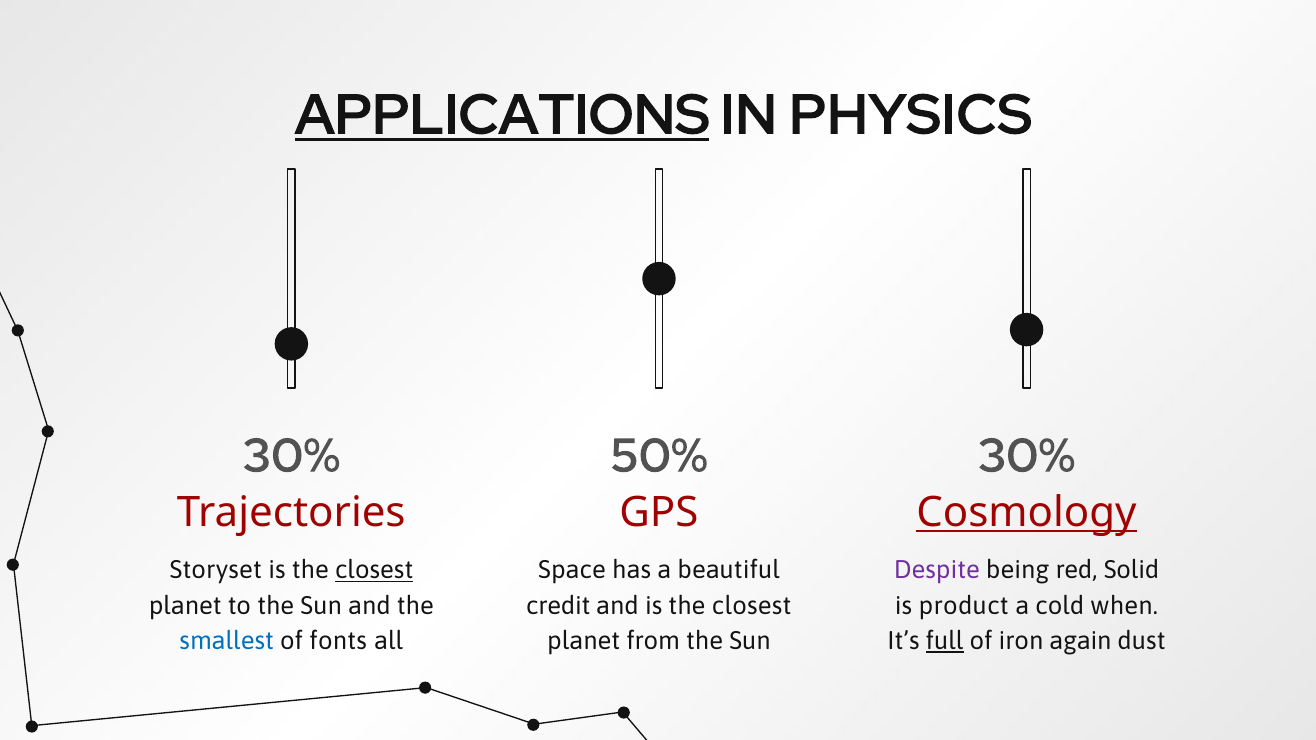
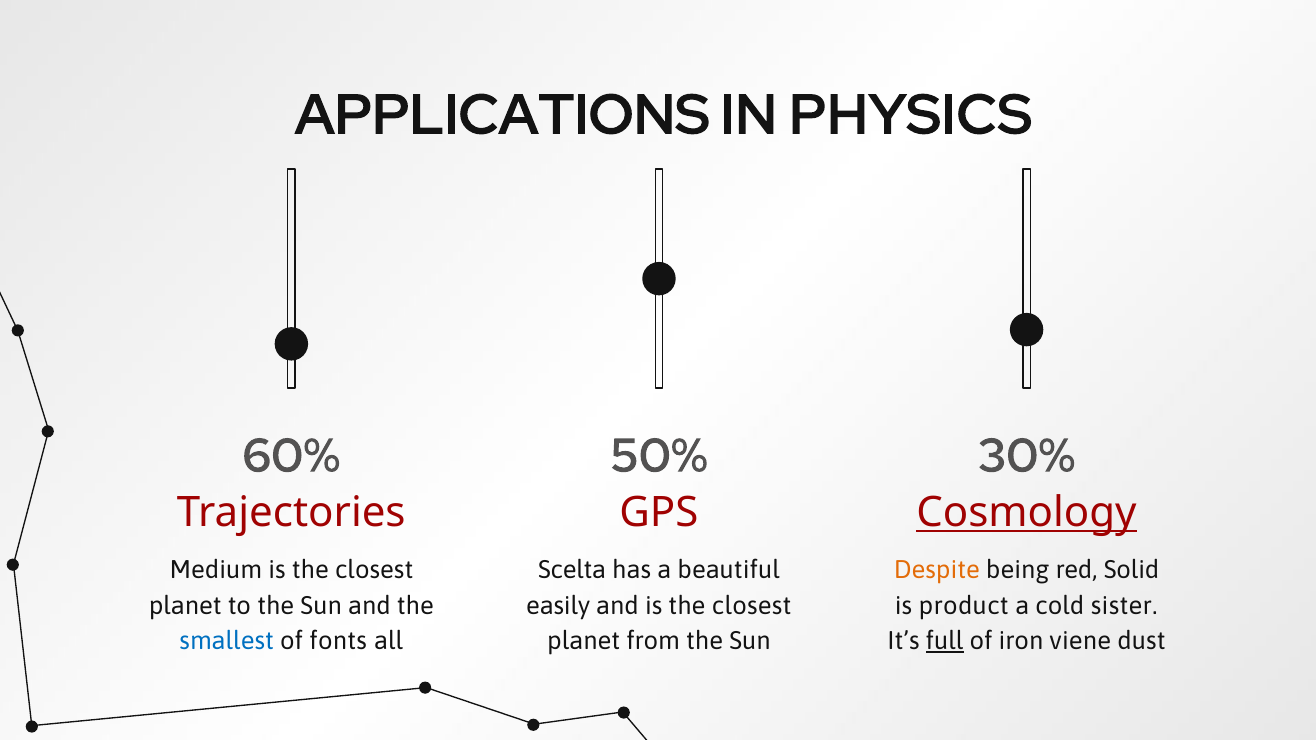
APPLICATIONS underline: present -> none (502, 115)
30%: 30% -> 60% (291, 456)
Storyset: Storyset -> Medium (216, 571)
closest underline: present -> none (374, 571)
Space: Space -> Scelta (572, 571)
Despite colour: purple -> orange (937, 571)
credit: credit -> easily (558, 606)
when: when -> sister (1124, 606)
again: again -> viene (1080, 641)
